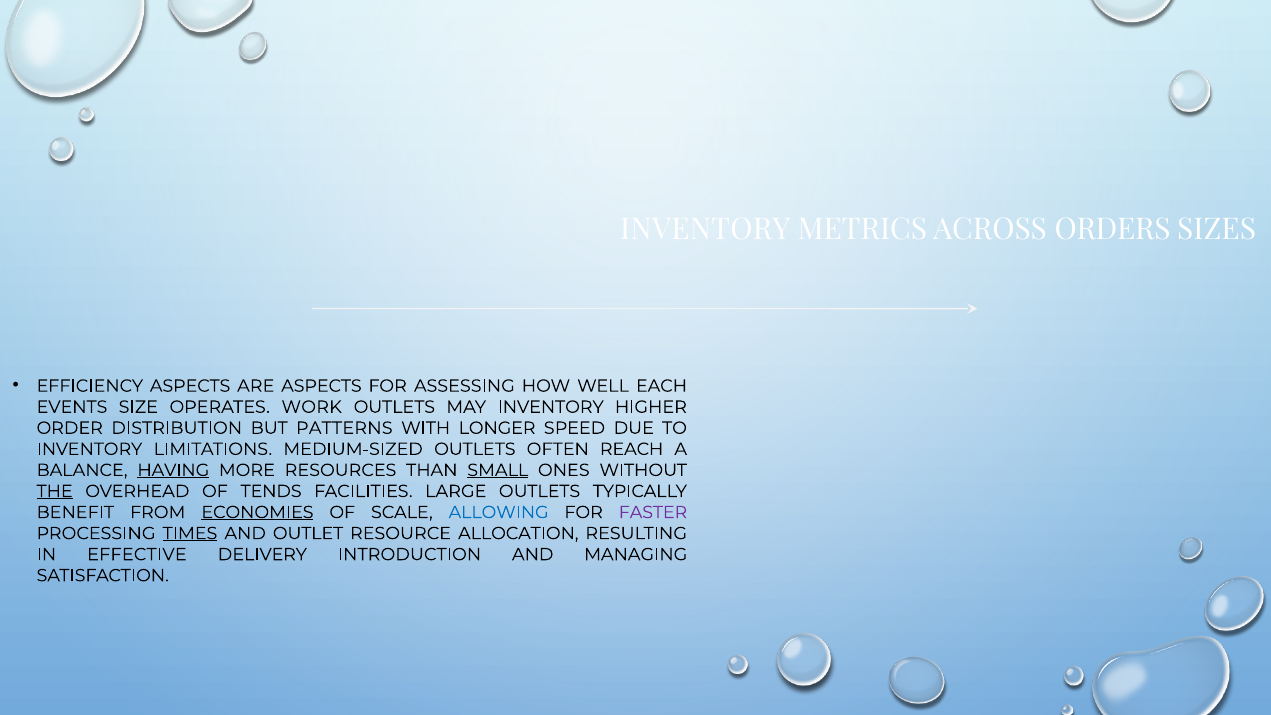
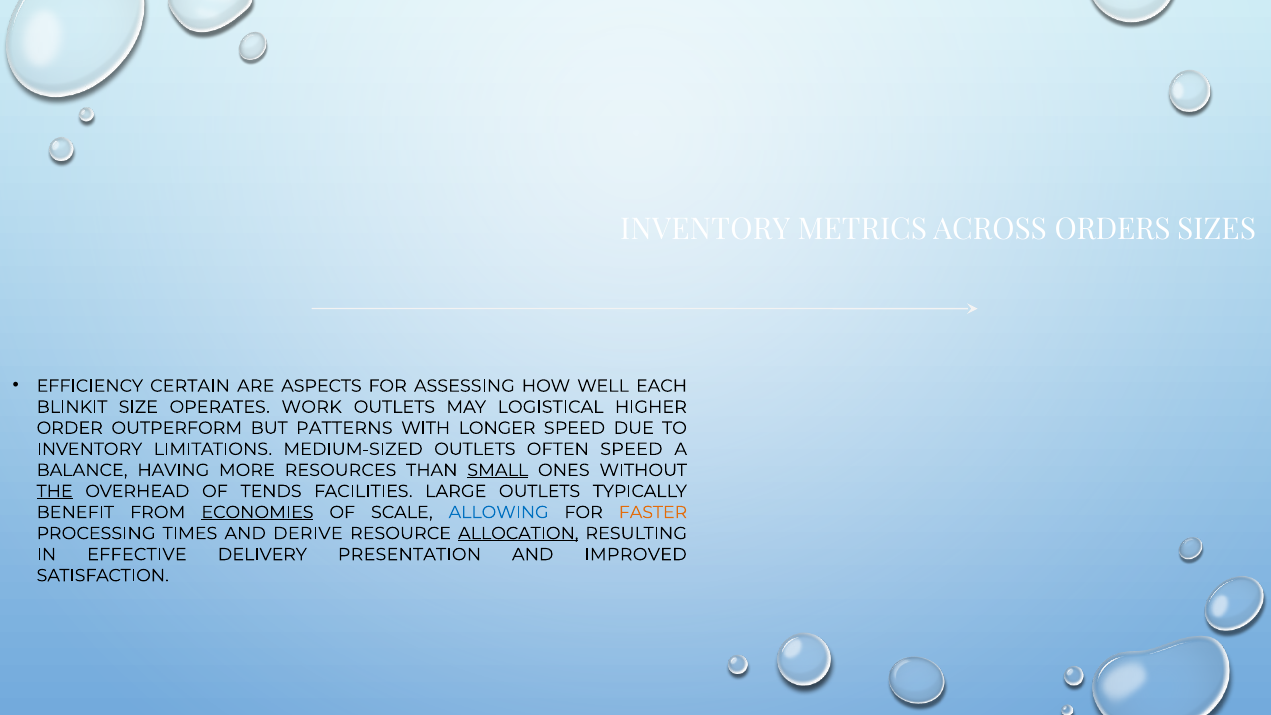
EFFICIENCY ASPECTS: ASPECTS -> CERTAIN (190, 386)
EVENTS: EVENTS -> BLINKIT (72, 407)
MAY INVENTORY: INVENTORY -> LOGISTICAL (551, 407)
DISTRIBUTION: DISTRIBUTION -> OUTPERFORM (177, 428)
OFTEN REACH: REACH -> SPEED (631, 449)
HAVING underline: present -> none (173, 470)
FASTER colour: purple -> orange (653, 512)
TIMES underline: present -> none (190, 533)
OUTLET: OUTLET -> DERIVE (308, 533)
ALLOCATION underline: none -> present (518, 533)
INTRODUCTION: INTRODUCTION -> PRESENTATION (409, 554)
MANAGING: MANAGING -> IMPROVED (636, 554)
